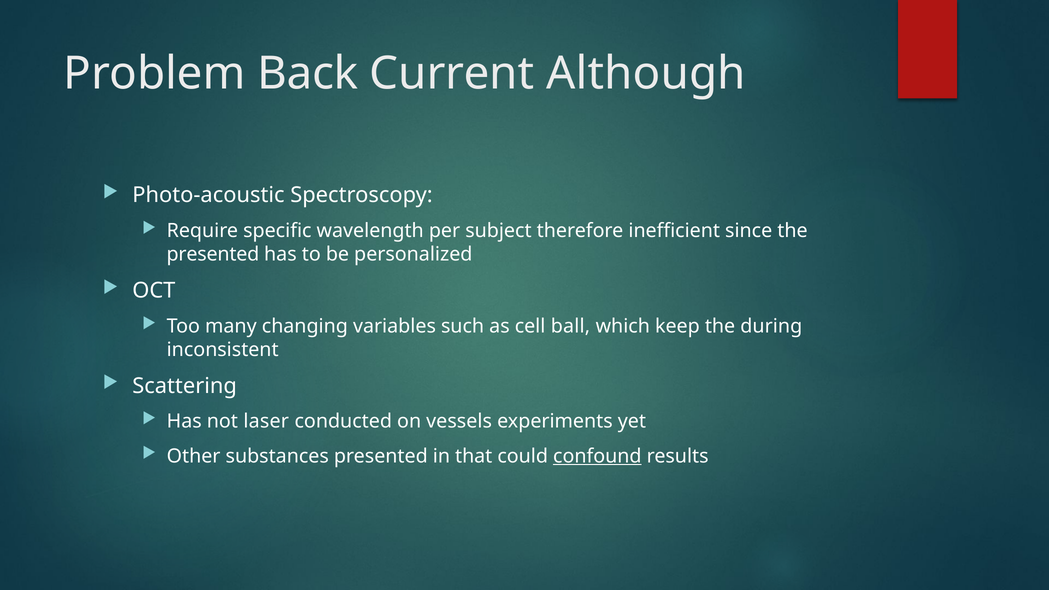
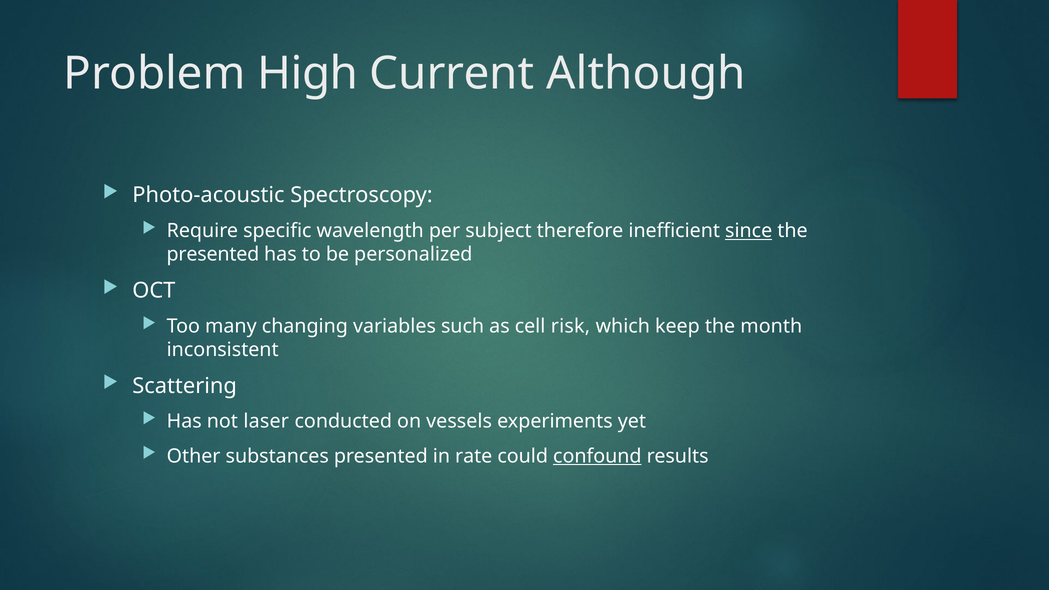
Back: Back -> High (308, 74)
since underline: none -> present (749, 231)
ball: ball -> risk (570, 326)
during: during -> month (771, 326)
that: that -> rate (474, 456)
